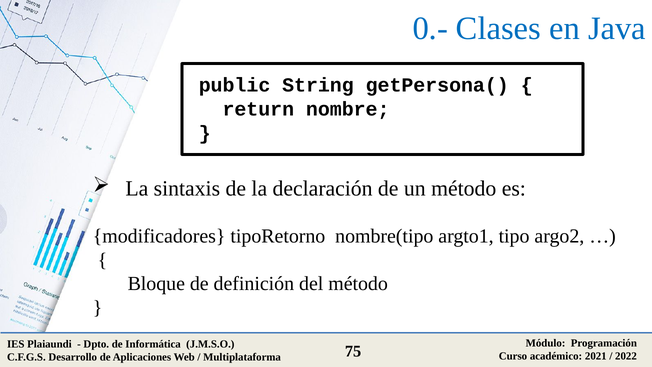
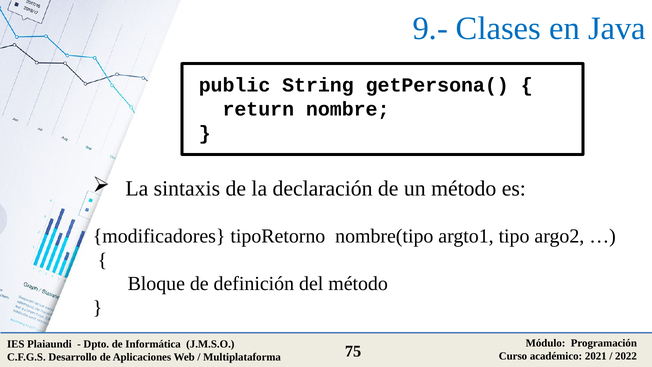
0.-: 0.- -> 9.- (430, 29)
